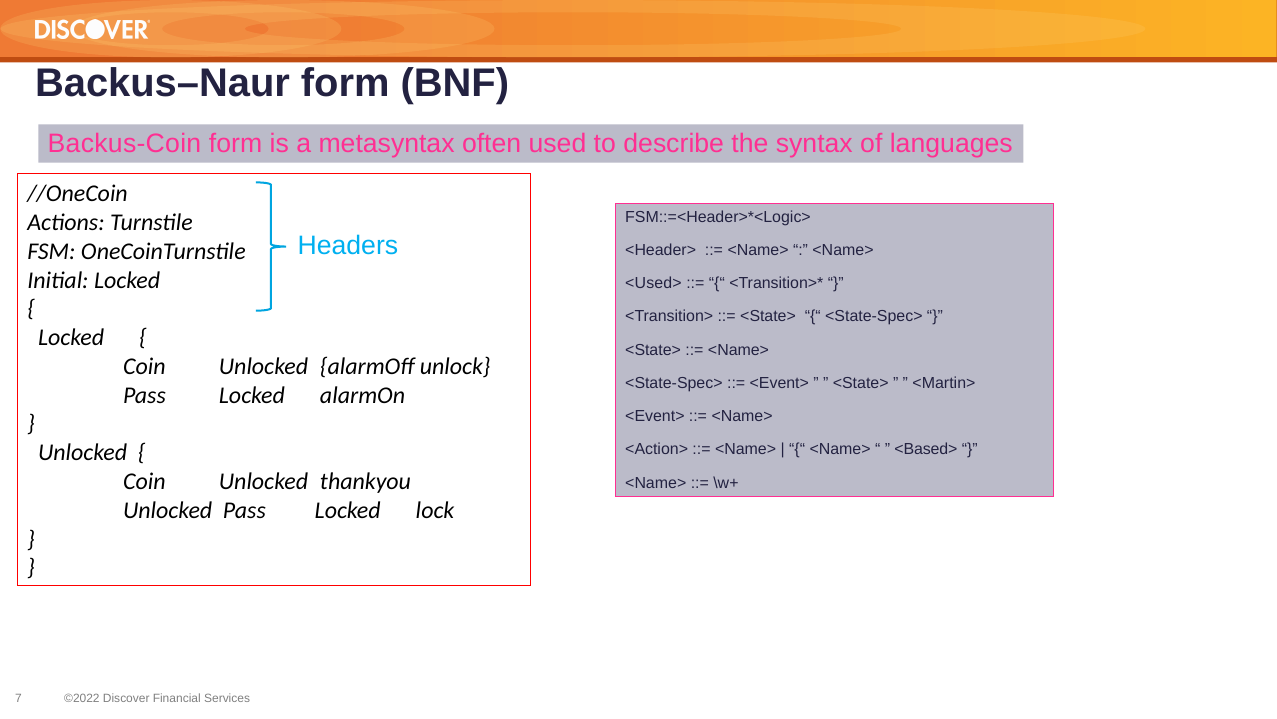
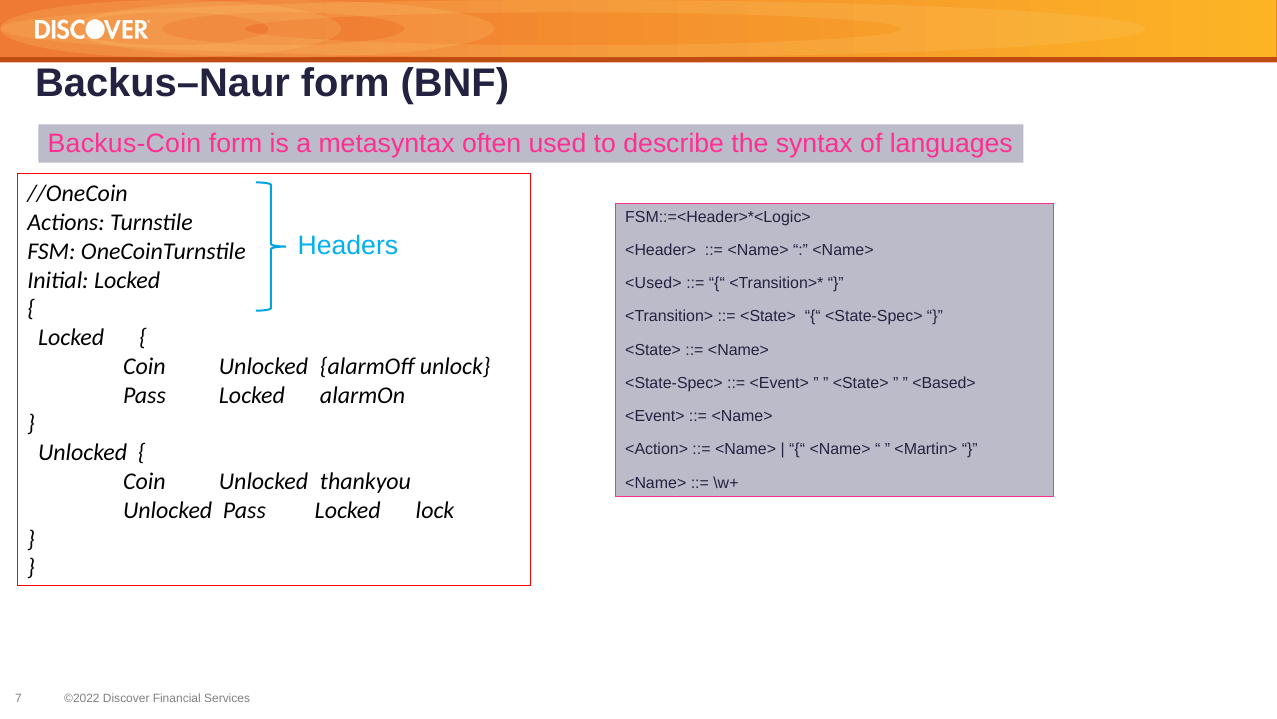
<Martin>: <Martin> -> <Based> (944, 383)
<Based>: <Based> -> <Martin> (926, 449)
